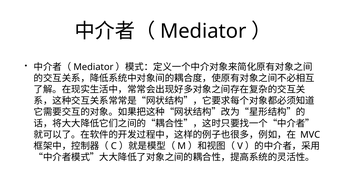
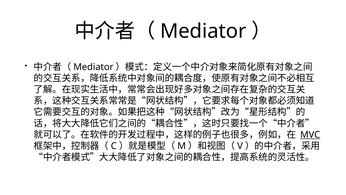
MVC underline: none -> present (310, 134)
